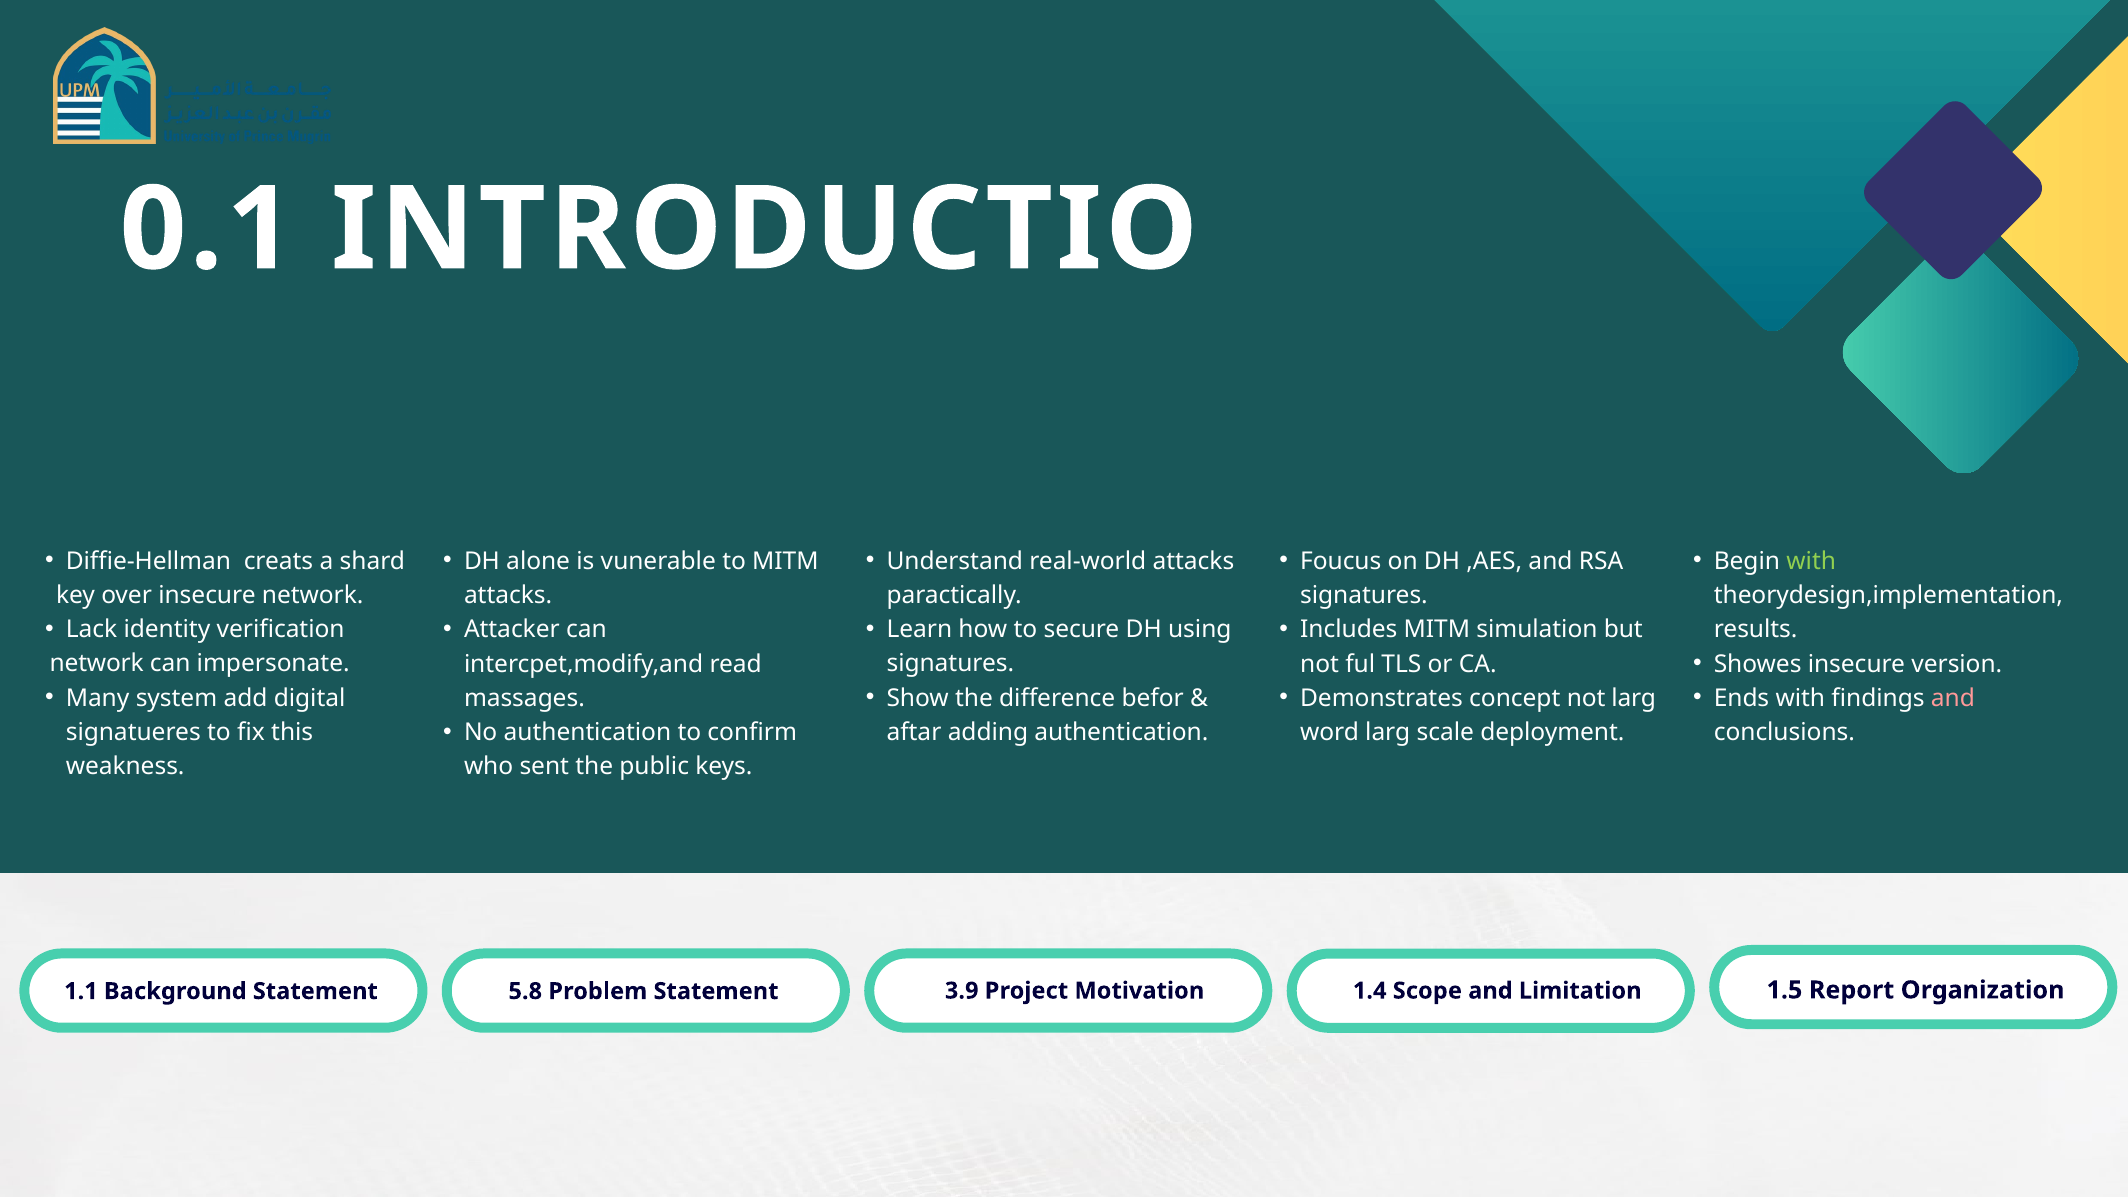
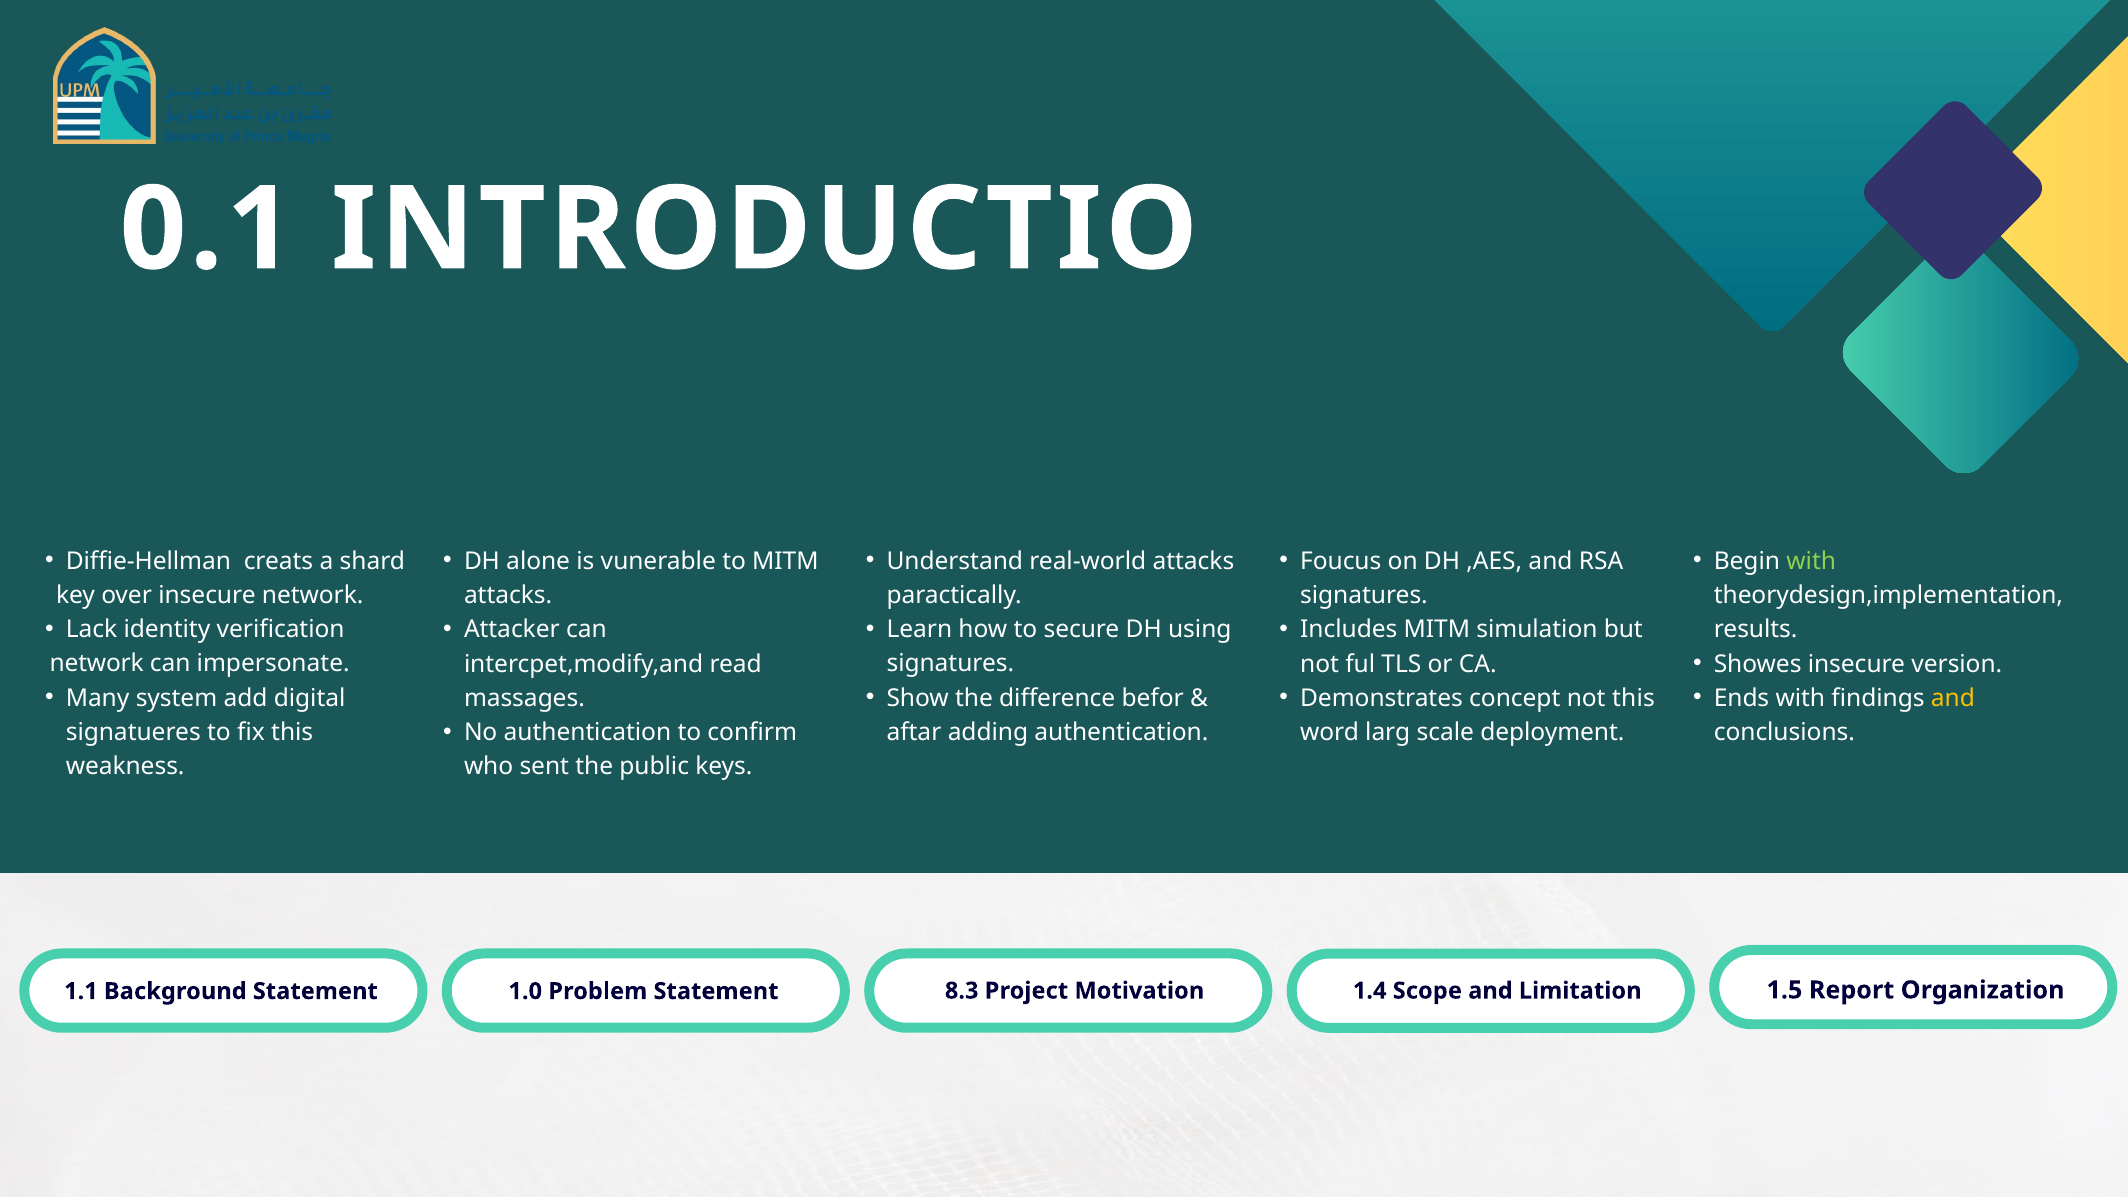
not larg: larg -> this (1633, 698)
and colour: pink -> yellow (1953, 698)
3.9: 3.9 -> 8.3 (962, 991)
5.8: 5.8 -> 1.0 (525, 991)
